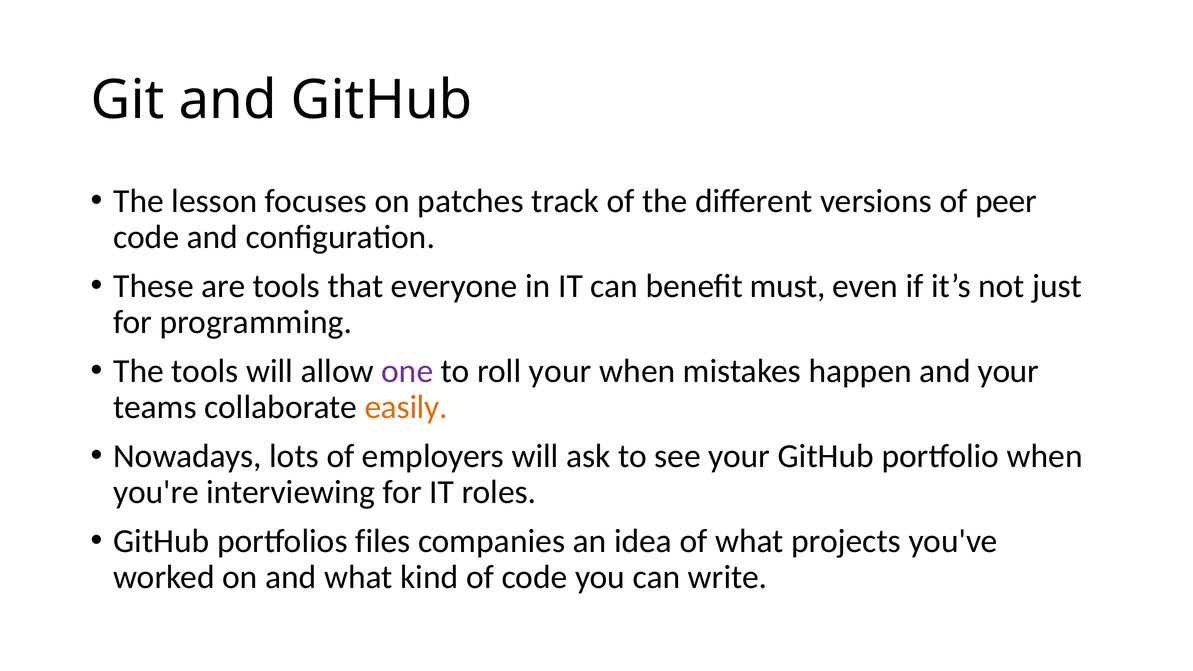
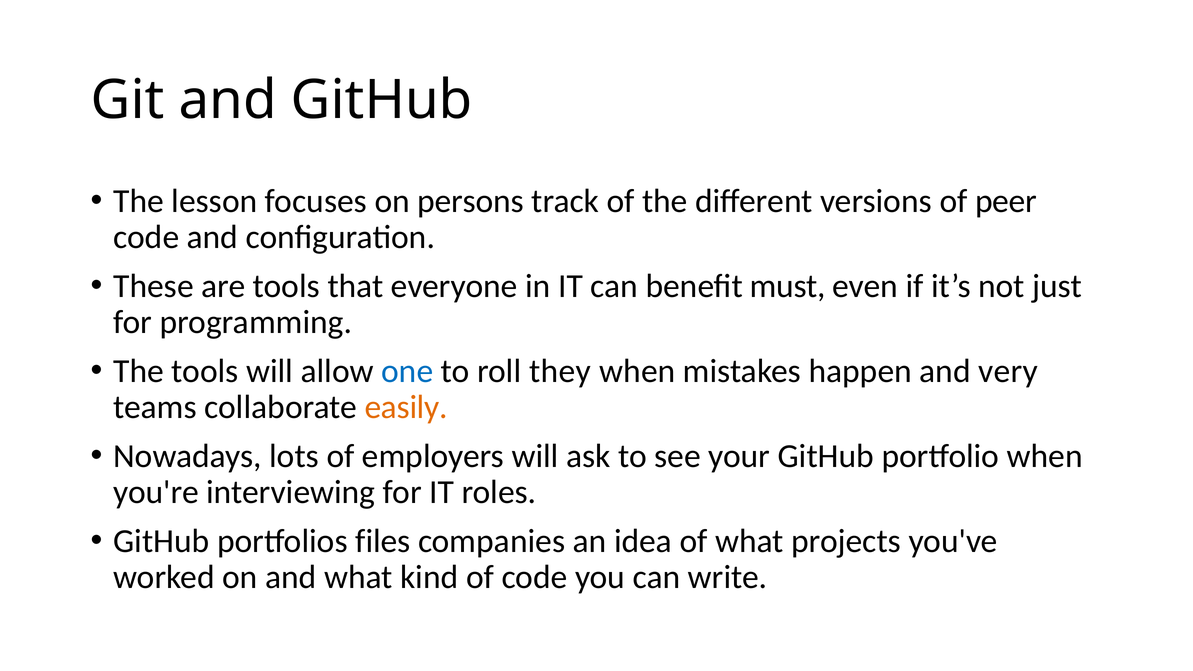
patches: patches -> persons (471, 201)
one colour: purple -> blue (407, 371)
roll your: your -> they (560, 371)
and your: your -> very (1008, 371)
